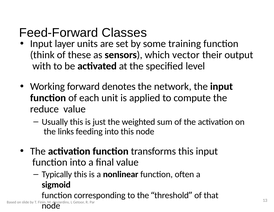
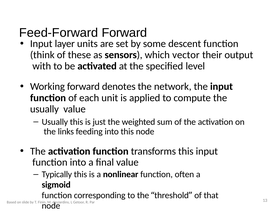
Feed-Forward Classes: Classes -> Forward (124, 33)
training: training -> descent (185, 44)
reduce: reduce -> usually (44, 109)
